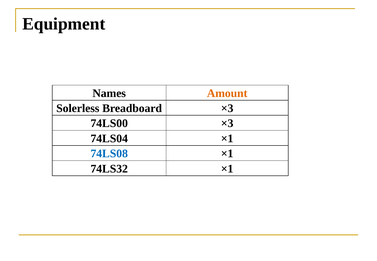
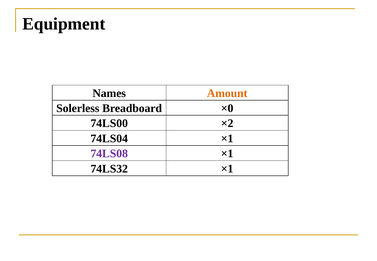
Breadboard ×3: ×3 -> ×0 (227, 108)
74LS00 ×3: ×3 -> ×2 (227, 123)
74LS08 colour: blue -> purple (109, 154)
